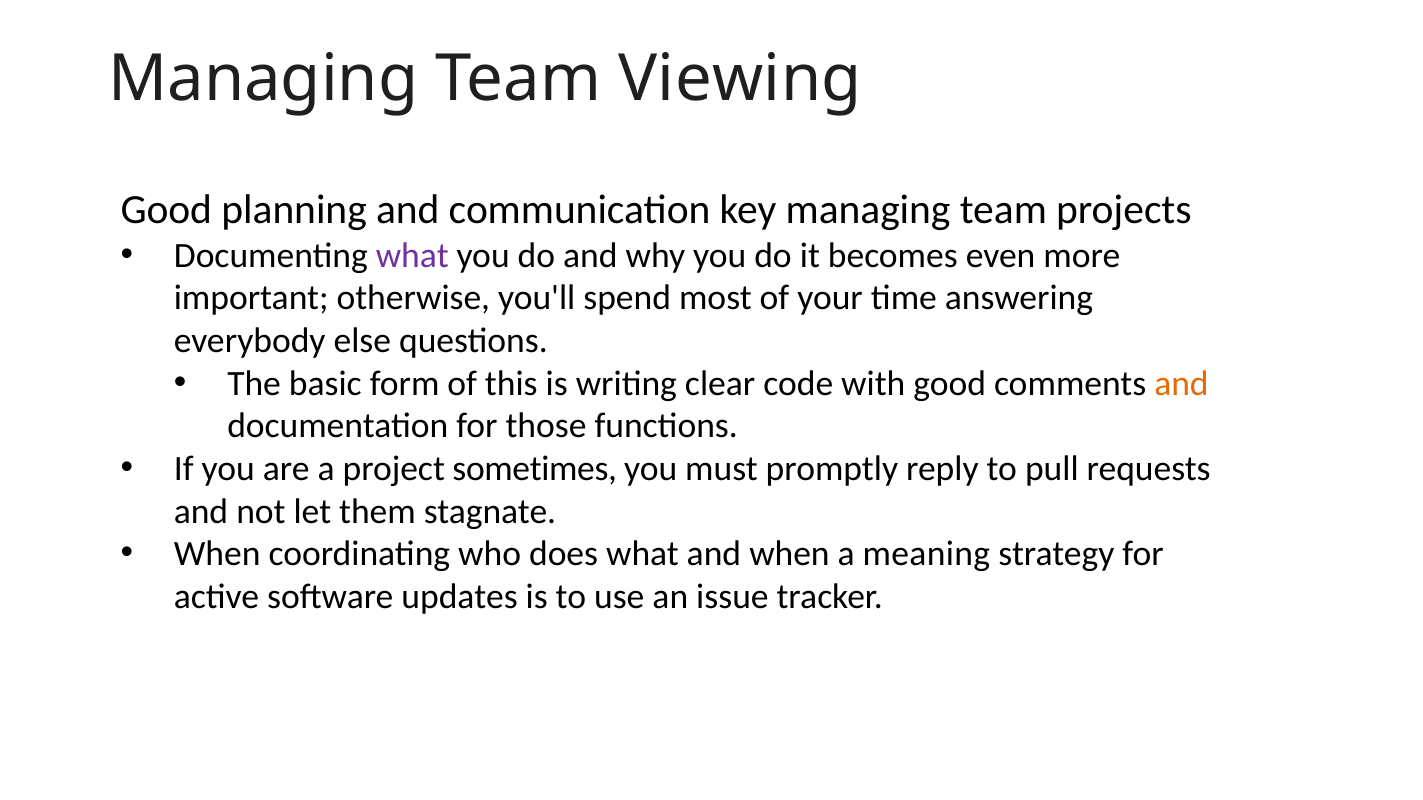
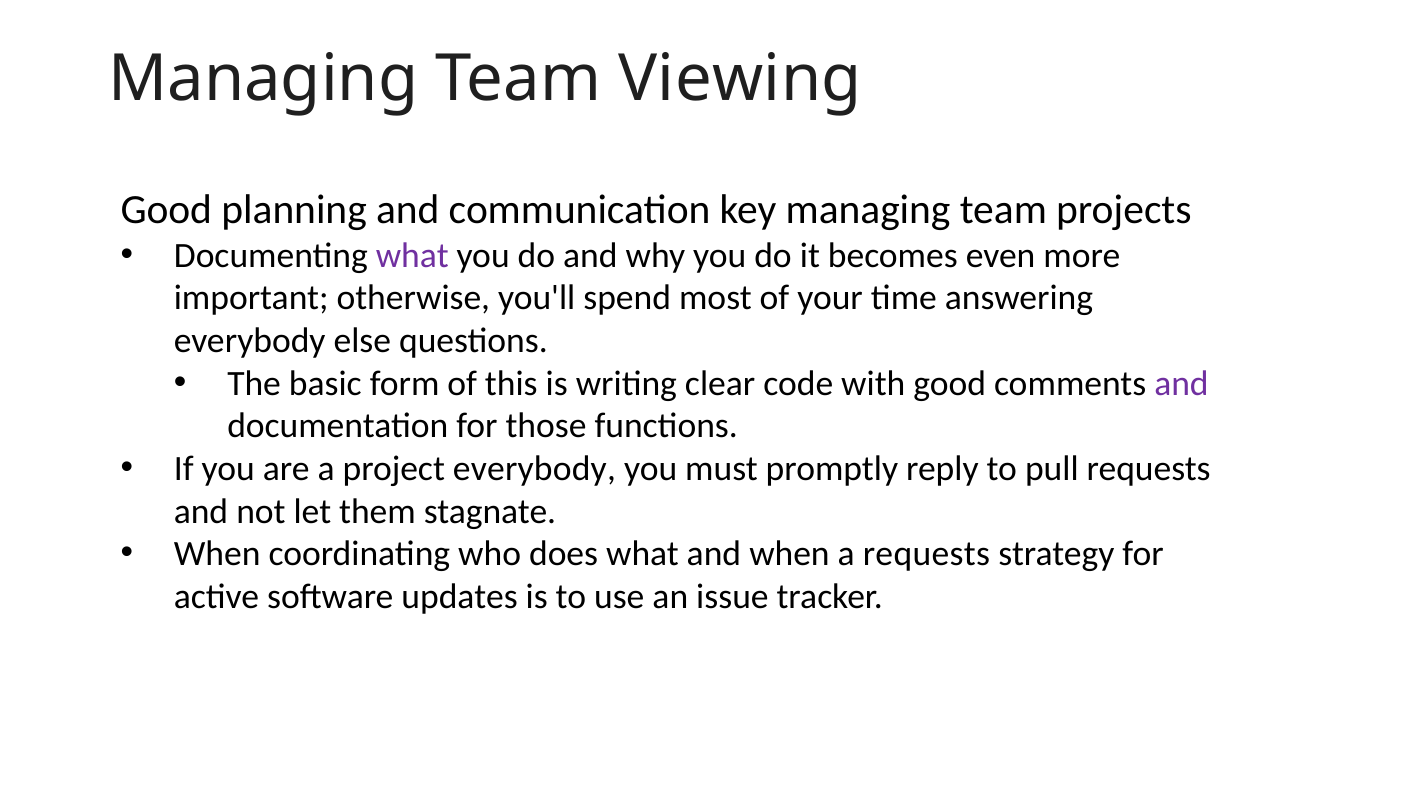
and colour: orange -> purple (1181, 384)
project sometimes: sometimes -> everybody (534, 469)
a meaning: meaning -> requests (926, 554)
